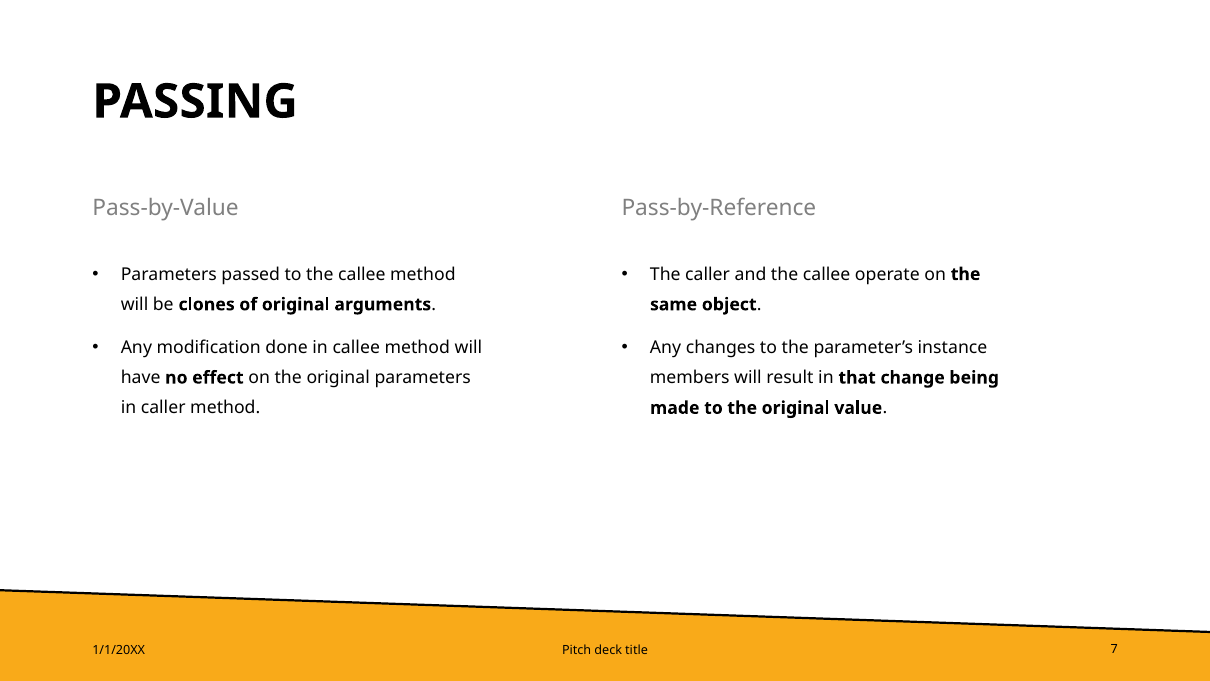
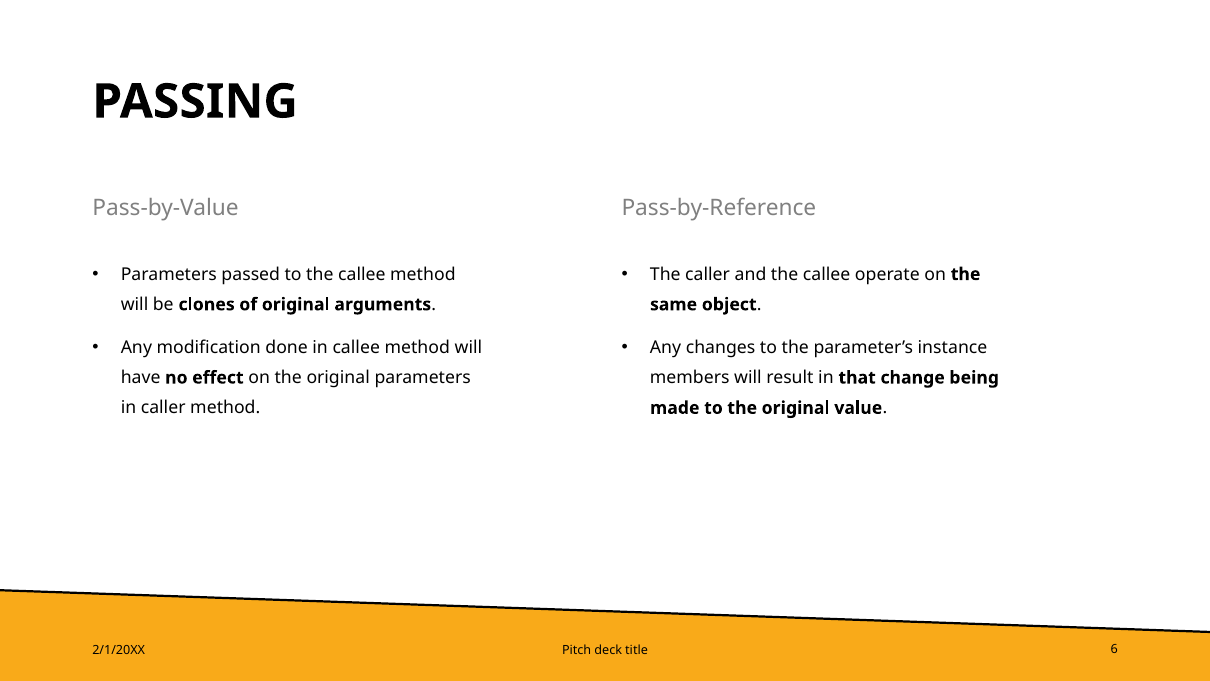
1/1/20XX: 1/1/20XX -> 2/1/20XX (119, 650)
7: 7 -> 6 (1114, 649)
